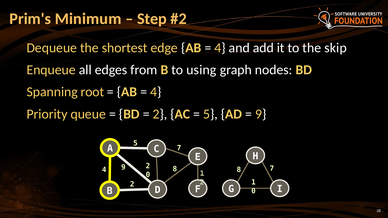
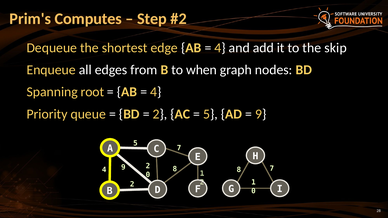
Minimum: Minimum -> Computes (88, 19)
using: using -> when (201, 70)
